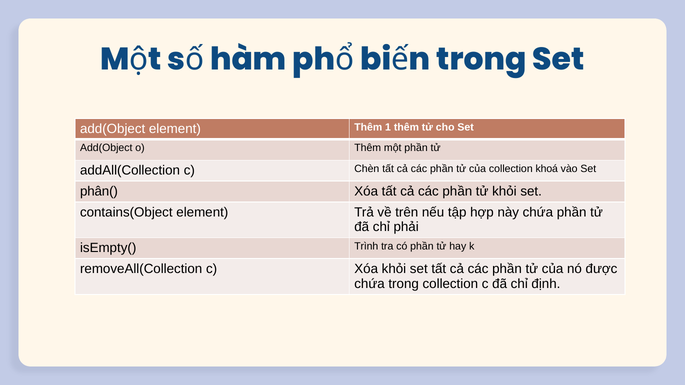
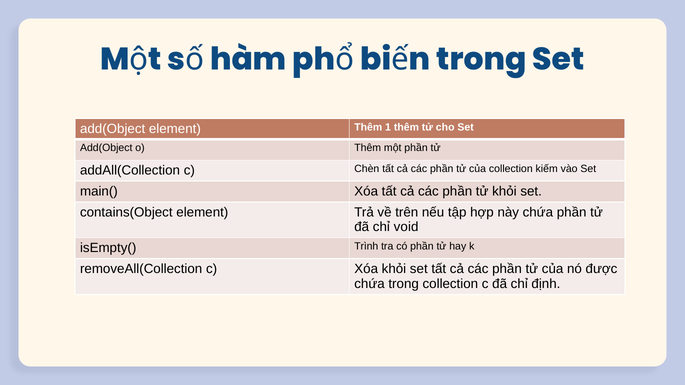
khoá: khoá -> kiếm (547, 169)
phân(: phân( -> main( (99, 191)
phải: phải -> void (406, 227)
